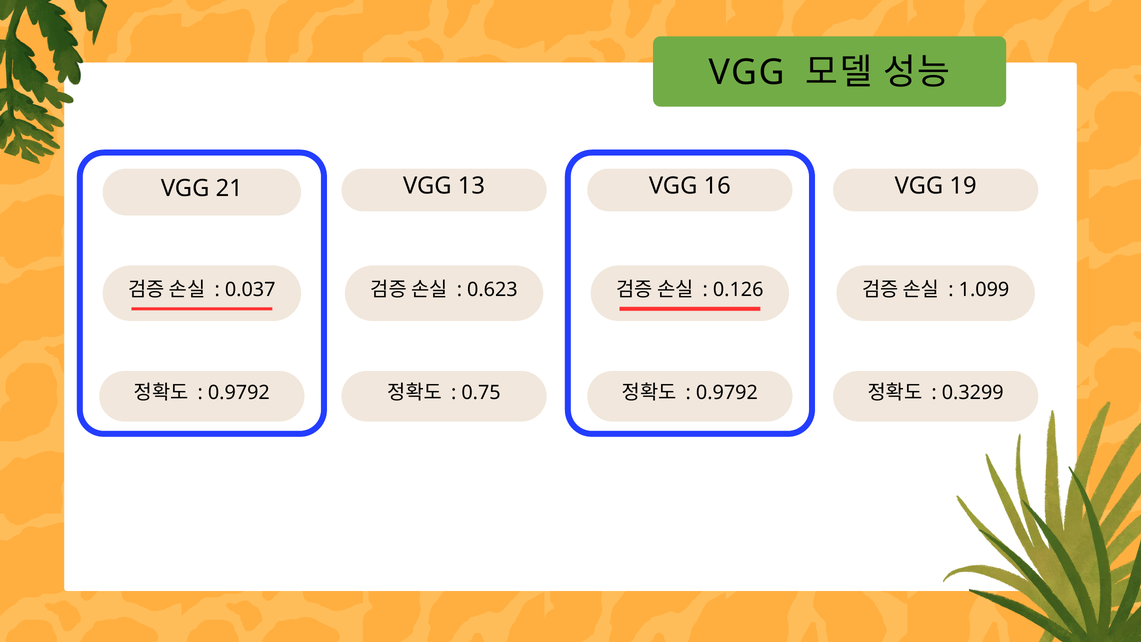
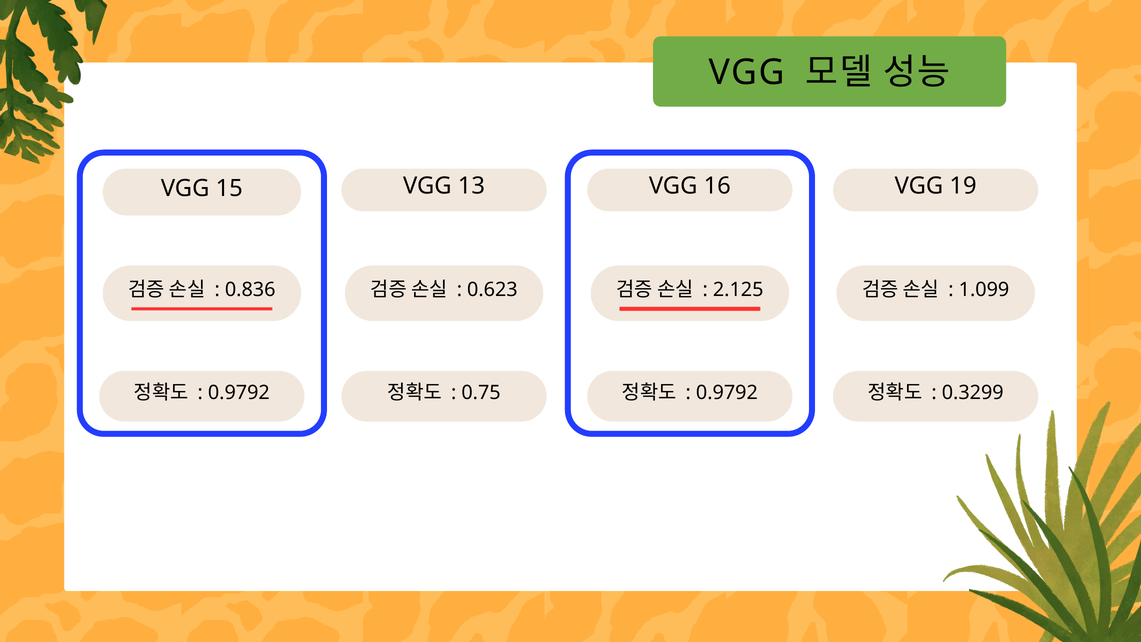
21: 21 -> 15 (229, 188)
0.037: 0.037 -> 0.836 (250, 290)
0.126: 0.126 -> 2.125 (738, 290)
